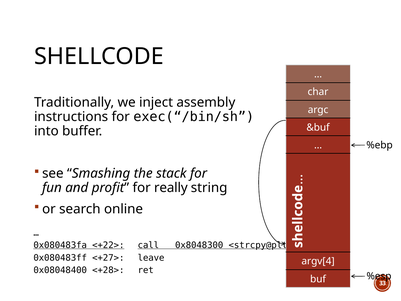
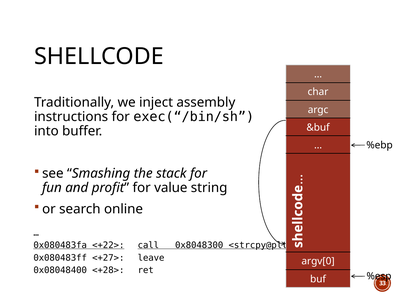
really: really -> value (171, 188)
argv[4: argv[4 -> argv[0 (318, 261)
